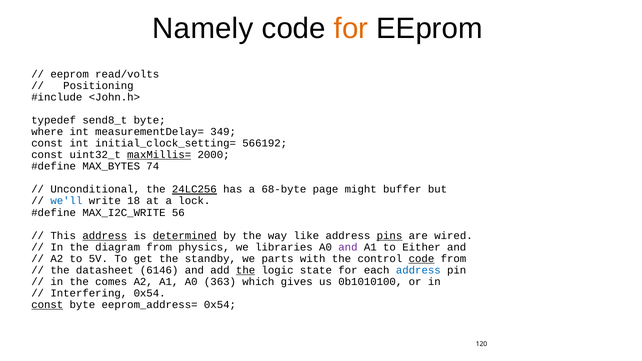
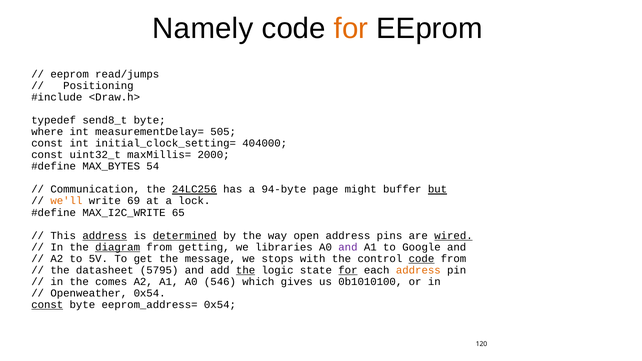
read/volts: read/volts -> read/jumps (127, 74)
<John.h>: <John.h> -> <Draw.h> (114, 97)
349: 349 -> 505 (223, 132)
566192: 566192 -> 404000 (265, 143)
maxMillis= underline: present -> none (159, 155)
74: 74 -> 54 (153, 166)
Unconditional: Unconditional -> Communication (95, 189)
68-byte: 68-byte -> 94-byte (284, 189)
but underline: none -> present (438, 189)
we'll colour: blue -> orange (66, 201)
18: 18 -> 69 (134, 201)
56: 56 -> 65 (178, 213)
like: like -> open (306, 236)
pins underline: present -> none (389, 236)
wired underline: none -> present (454, 236)
diagram underline: none -> present (118, 247)
physics: physics -> getting (204, 247)
Either: Either -> Google (422, 247)
standby: standby -> message (210, 259)
parts: parts -> stops (278, 259)
6146: 6146 -> 5795 (159, 270)
for underline: none -> present (348, 270)
address colour: blue -> orange (418, 270)
363: 363 -> 546 (220, 282)
Interfering: Interfering -> Openweather (89, 293)
